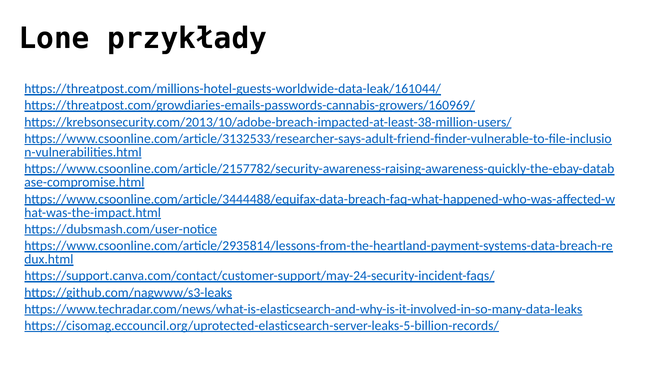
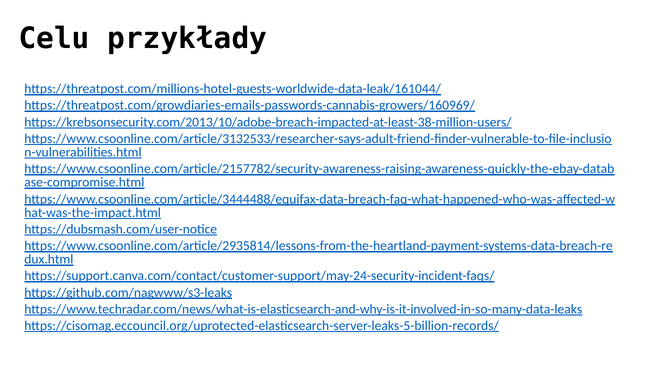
Lone: Lone -> Celu (54, 38)
